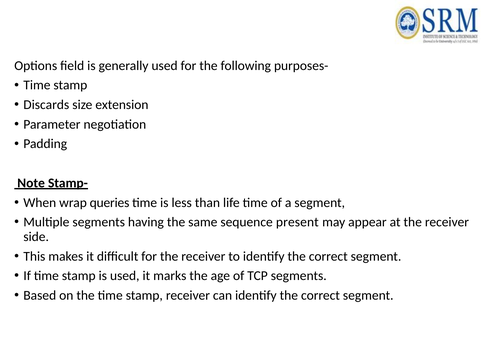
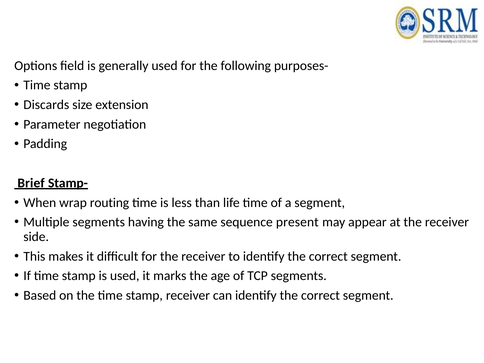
Note: Note -> Brief (31, 183)
queries: queries -> routing (109, 203)
